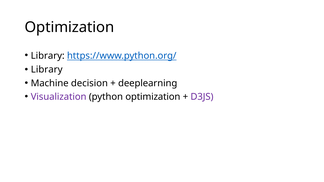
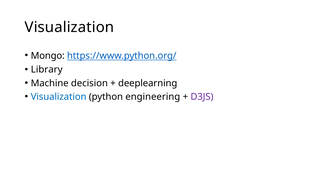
Optimization: Optimization -> Visualization (69, 27)
Library: Library -> Mongo (48, 56)
Visualization colour: purple -> blue (59, 97)
python optimization: optimization -> engineering (153, 97)
